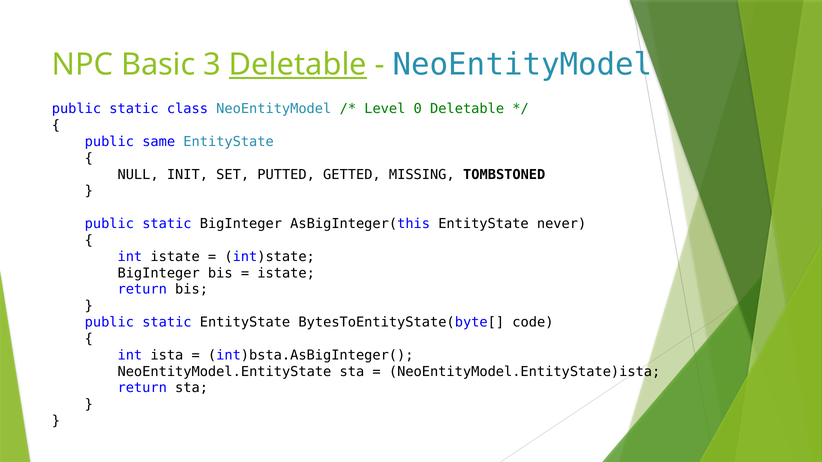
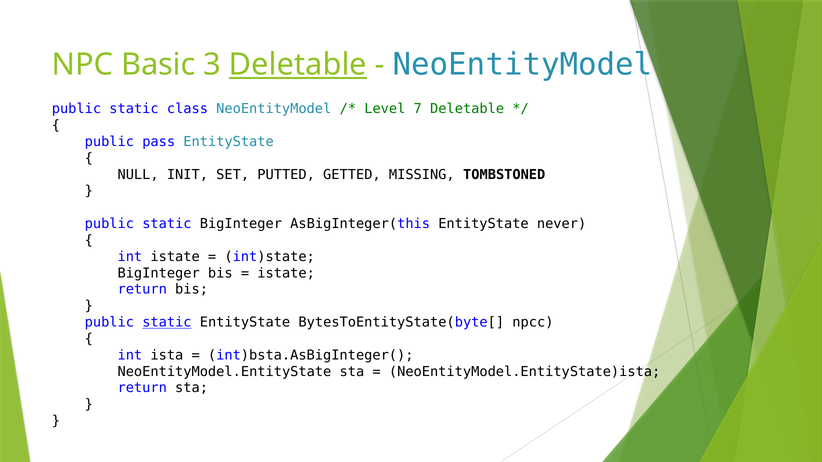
0: 0 -> 7 (418, 109)
same: same -> pass (159, 142)
static underline: none -> present (167, 323)
code: code -> npcc (533, 323)
